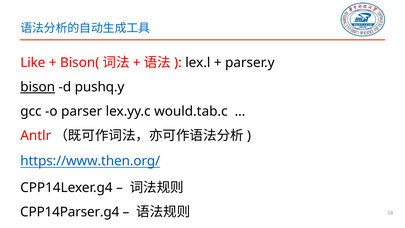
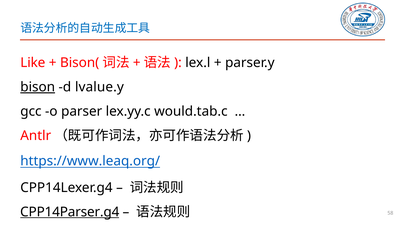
pushq.y: pushq.y -> lvalue.y (99, 87)
https://www.then.org/: https://www.then.org/ -> https://www.leaq.org/ (90, 161)
CPP14Parser.g4 underline: none -> present (70, 212)
